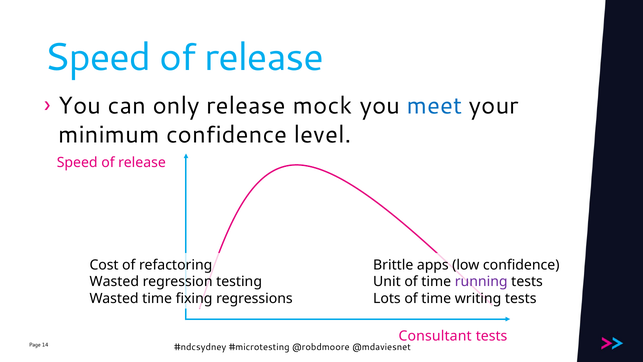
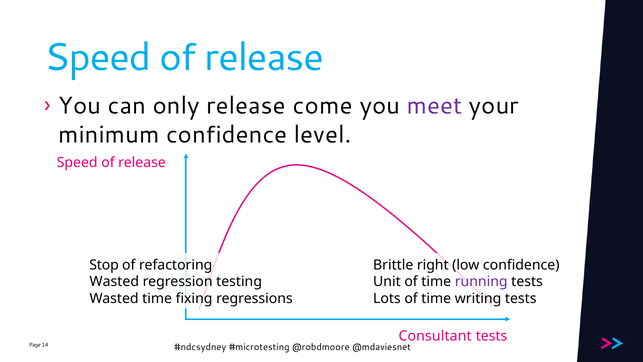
mock: mock -> come (323, 106)
meet colour: blue -> purple (434, 106)
Cost: Cost -> Stop (104, 265)
apps: apps -> right (433, 265)
